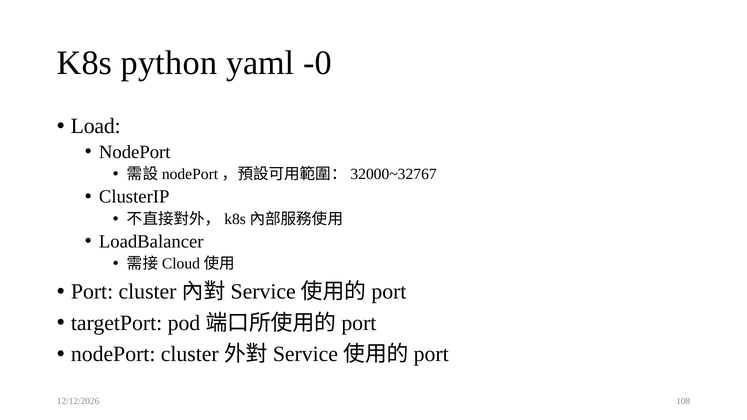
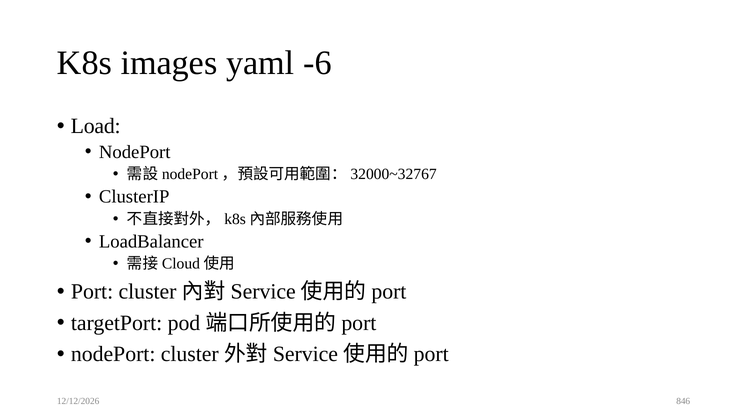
python: python -> images (169, 63)
-0: -0 -> -6 (318, 63)
108: 108 -> 846 (683, 401)
